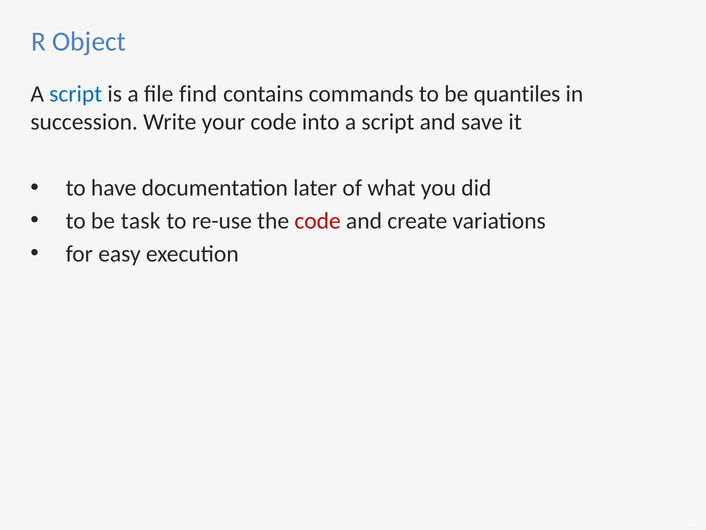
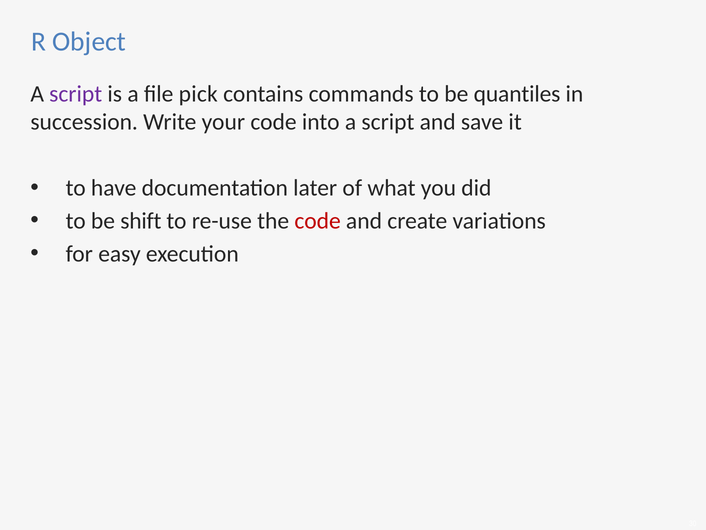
script colour: blue -> purple (76, 94)
find: find -> pick (198, 94)
task: task -> shift (141, 221)
